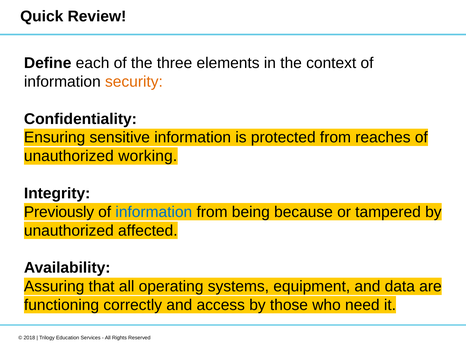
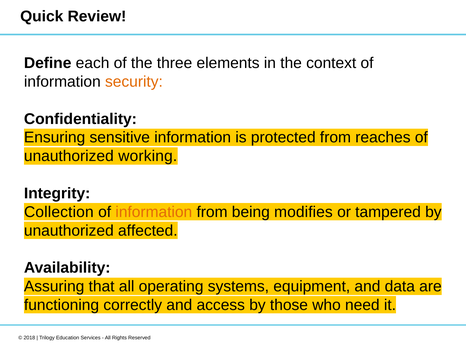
Previously: Previously -> Collection (59, 212)
information colour: blue -> orange (154, 212)
because: because -> modifies (303, 212)
